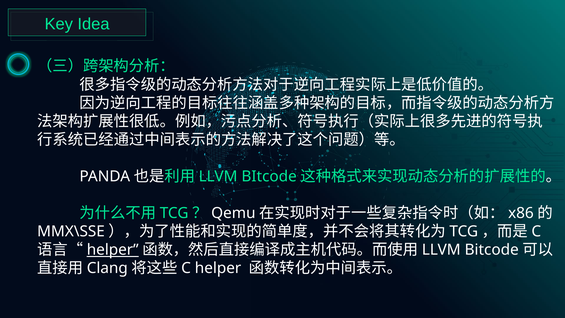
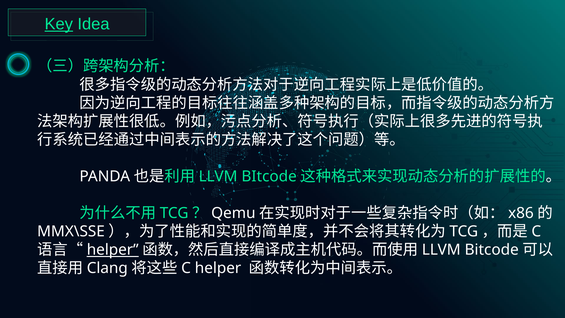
Key underline: none -> present (59, 24)
